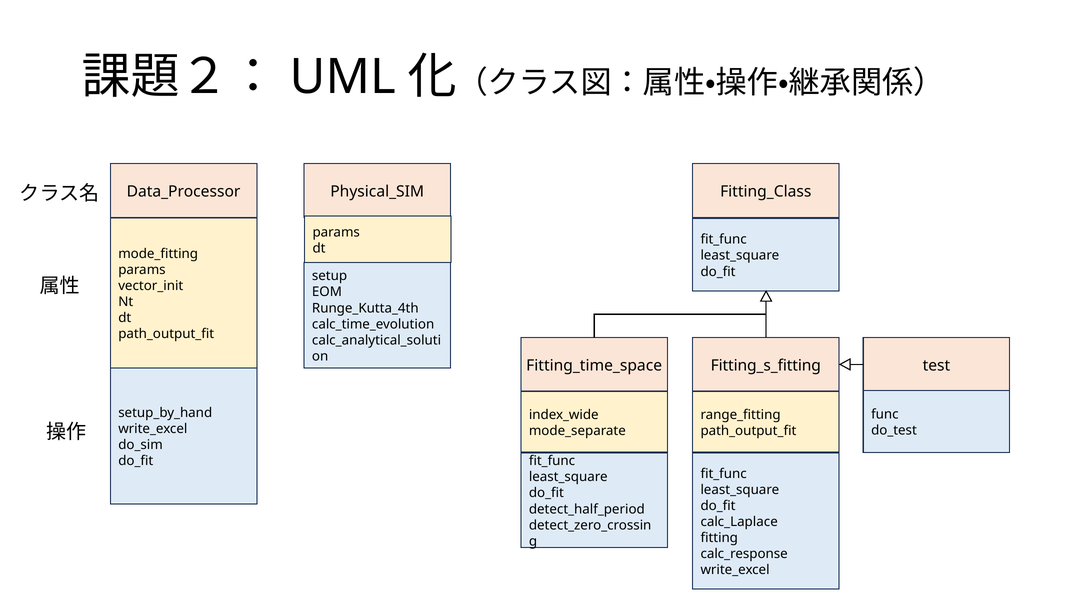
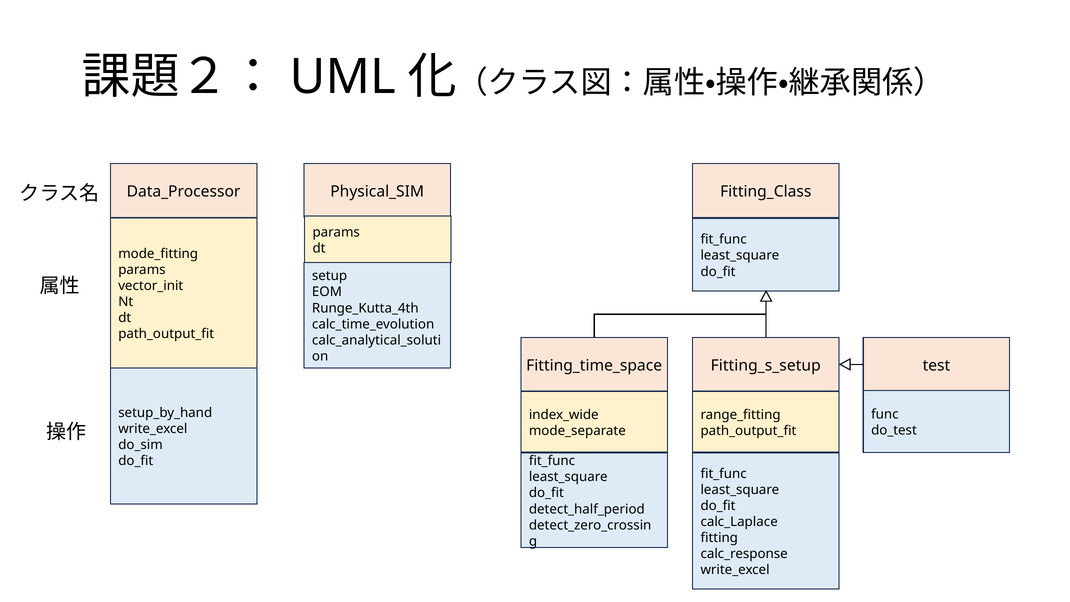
Fitting_s_fitting: Fitting_s_fitting -> Fitting_s_setup (766, 365)
